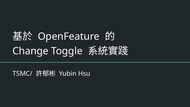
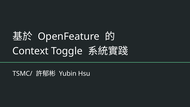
Change: Change -> Context (31, 51)
